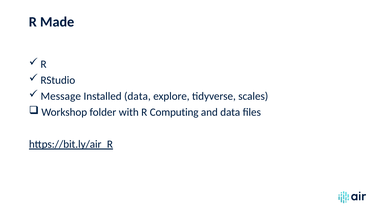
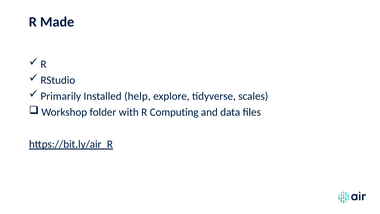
Message: Message -> Primarily (61, 96)
Installed data: data -> help (137, 96)
